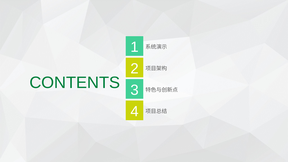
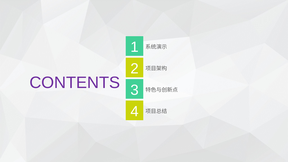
CONTENTS colour: green -> purple (75, 83)
